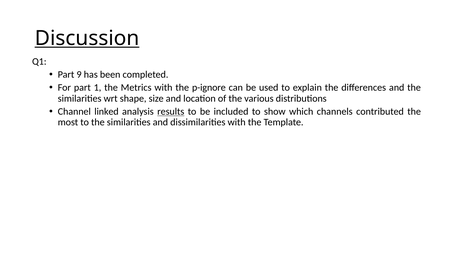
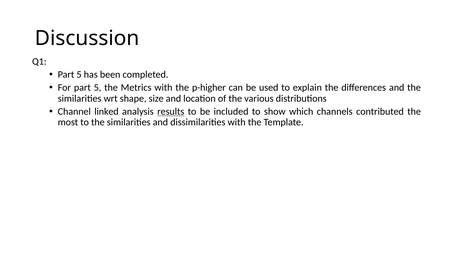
Discussion underline: present -> none (87, 38)
9: 9 -> 5 (79, 75)
For part 1: 1 -> 5 (98, 88)
p-ignore: p-ignore -> p-higher (209, 88)
